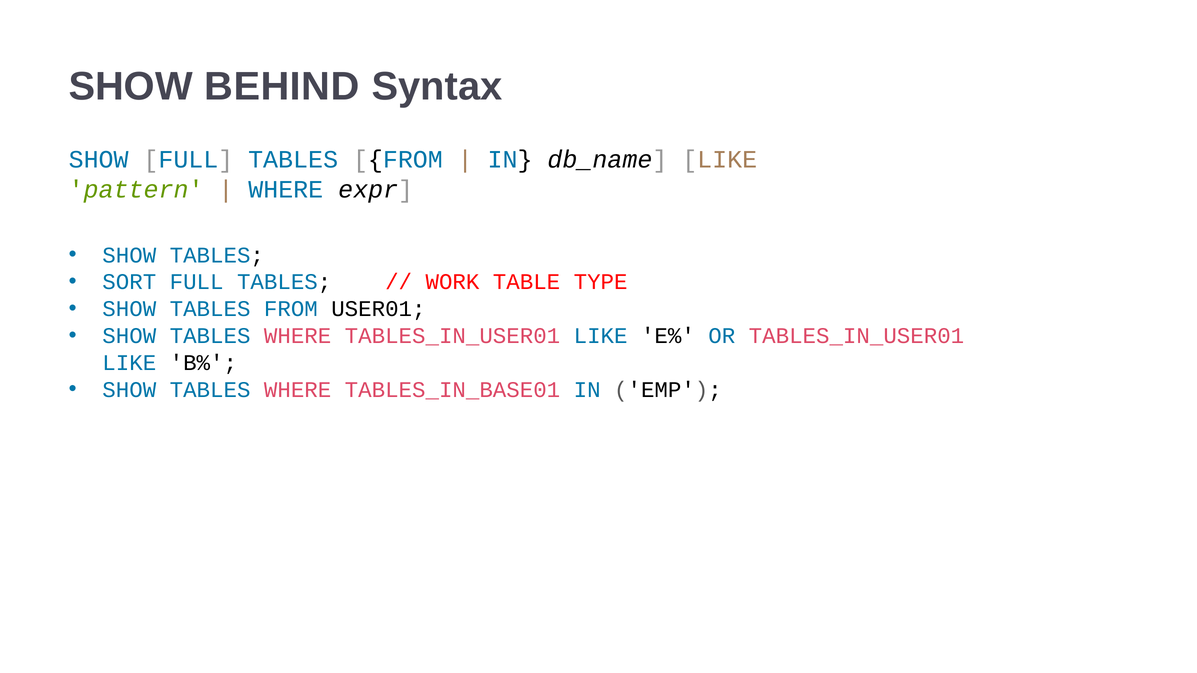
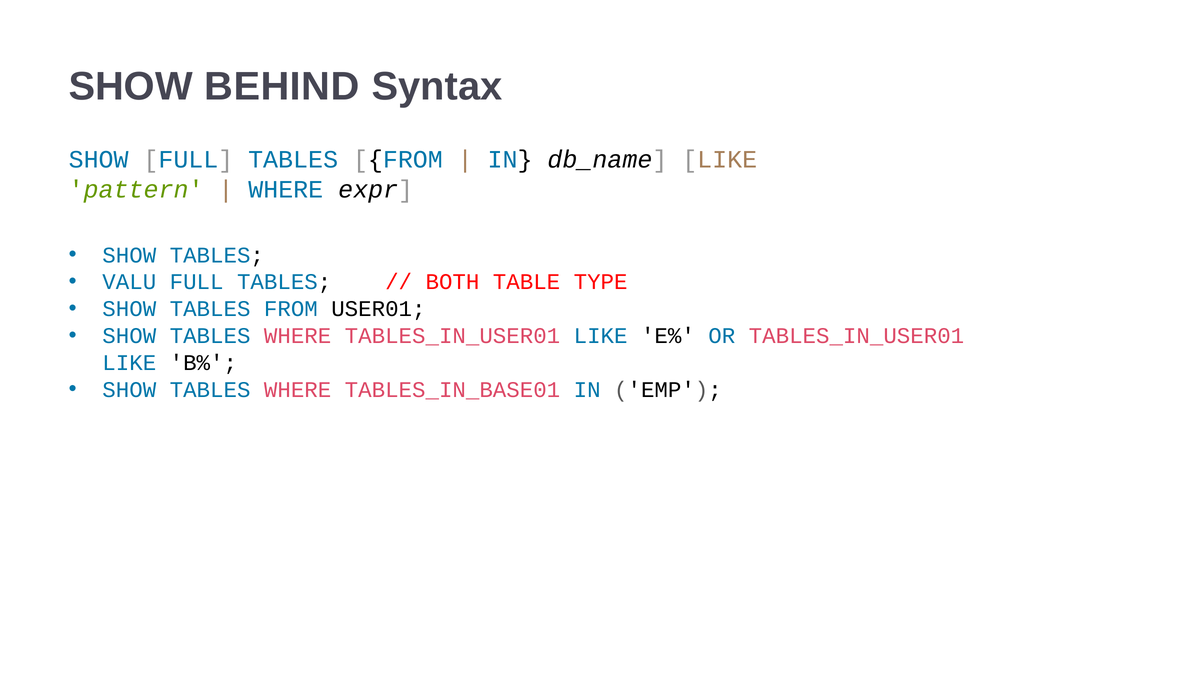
SORT: SORT -> VALU (129, 282)
WORK: WORK -> BOTH (452, 282)
